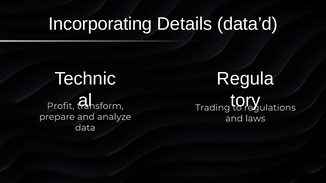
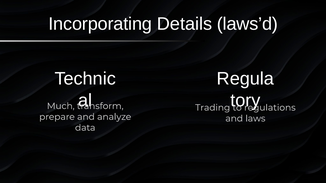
data’d: data’d -> laws’d (247, 24)
Profit: Profit -> Much (61, 106)
